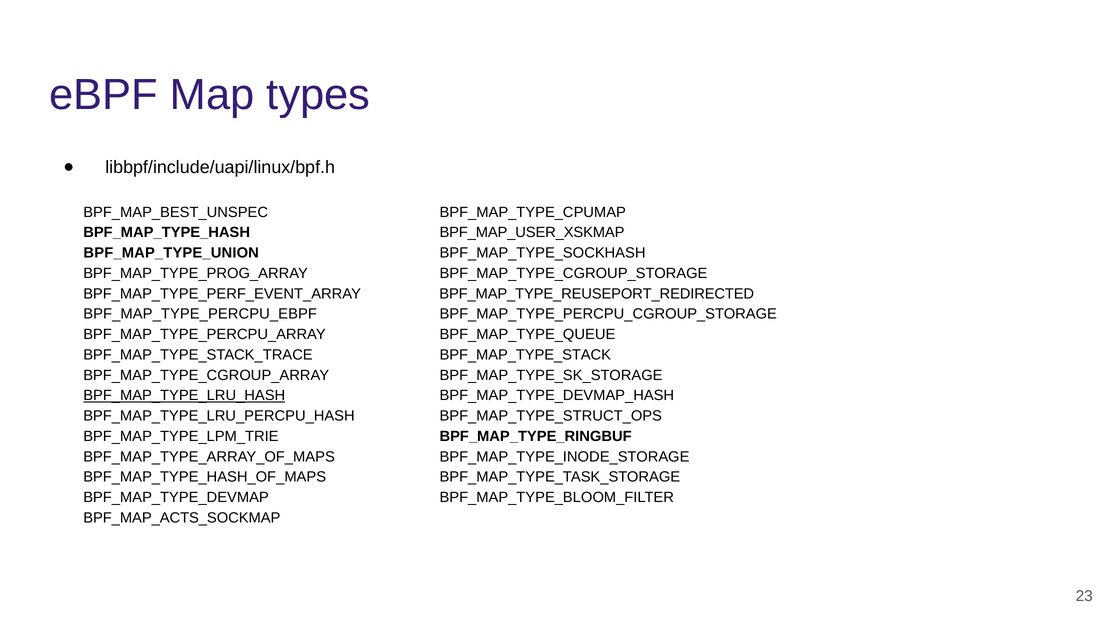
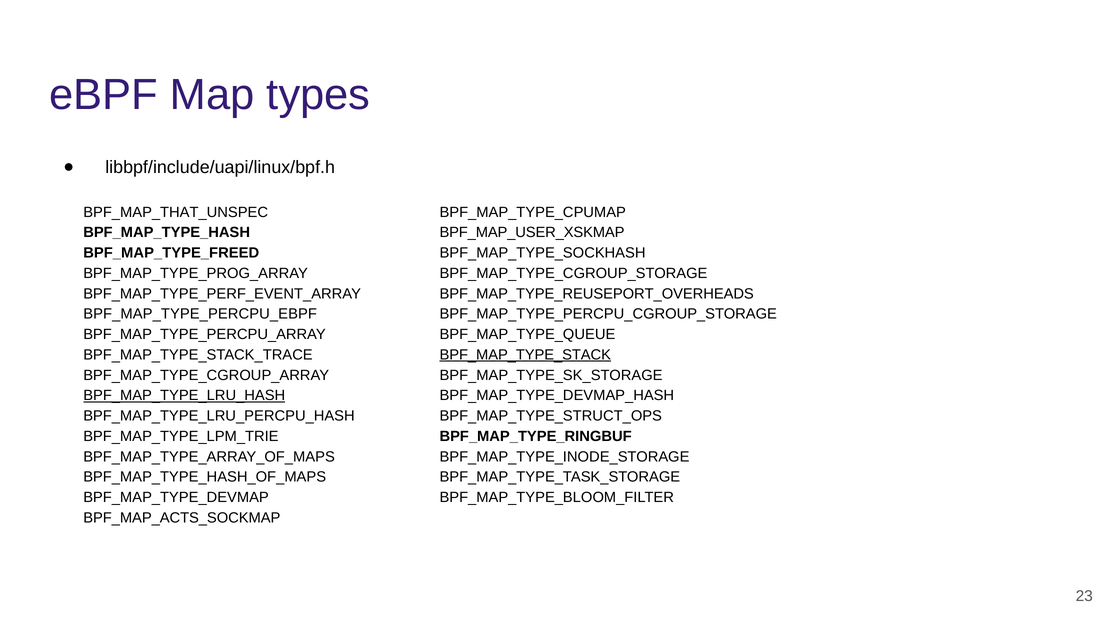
BPF_MAP_BEST_UNSPEC: BPF_MAP_BEST_UNSPEC -> BPF_MAP_THAT_UNSPEC (176, 212)
BPF_MAP_TYPE_UNION: BPF_MAP_TYPE_UNION -> BPF_MAP_TYPE_FREED (171, 253)
BPF_MAP_TYPE_REUSEPORT_REDIRECTED: BPF_MAP_TYPE_REUSEPORT_REDIRECTED -> BPF_MAP_TYPE_REUSEPORT_OVERHEADS (597, 293)
BPF_MAP_TYPE_STACK underline: none -> present (525, 355)
